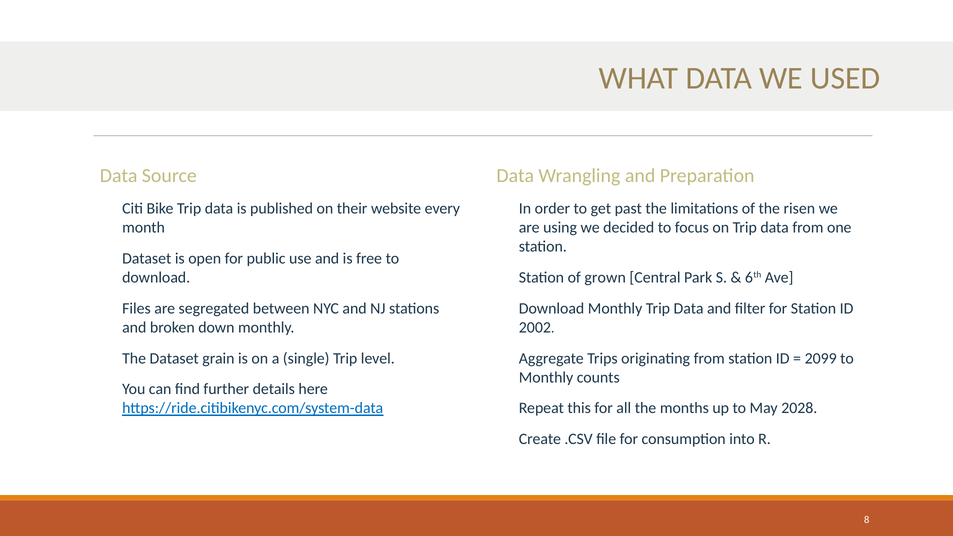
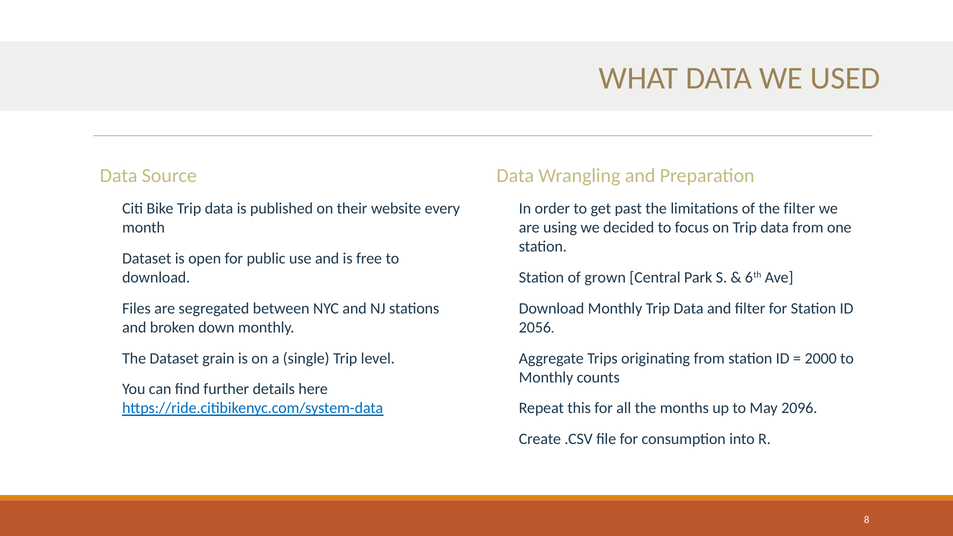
the risen: risen -> filter (799, 209)
2002: 2002 -> 2056 (535, 327)
2099: 2099 -> 2000 (821, 358)
2028: 2028 -> 2096 (799, 408)
